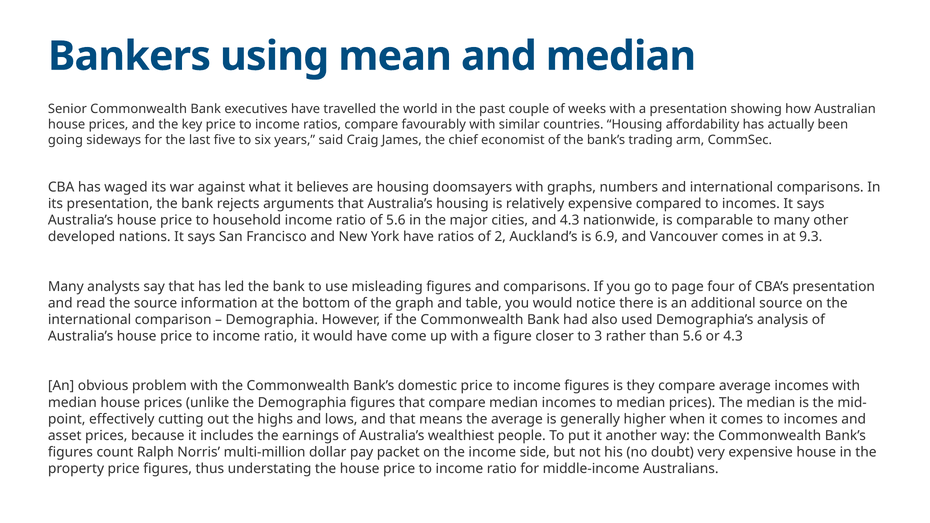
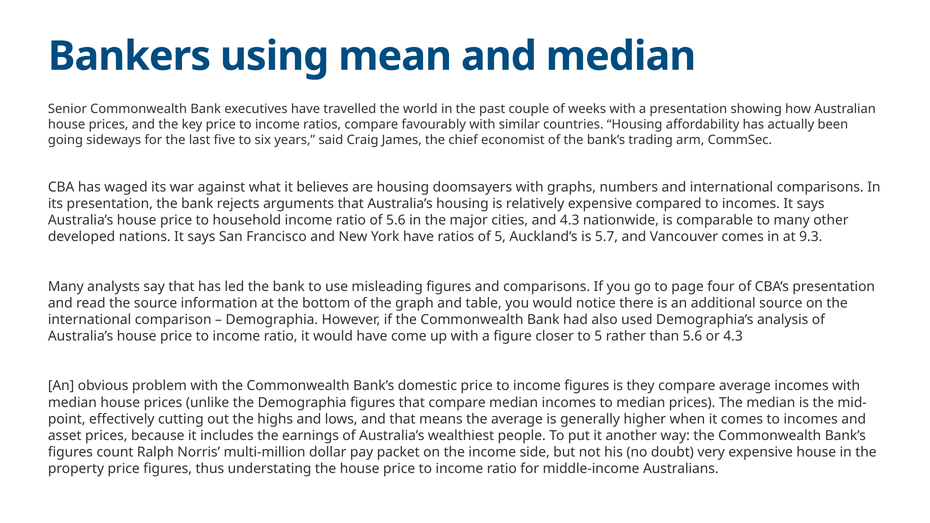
of 2: 2 -> 5 (500, 237)
6.9: 6.9 -> 5.7 (606, 237)
to 3: 3 -> 5 (598, 336)
